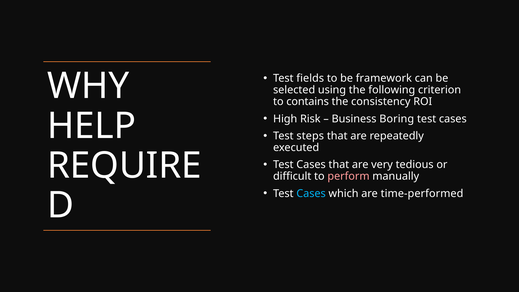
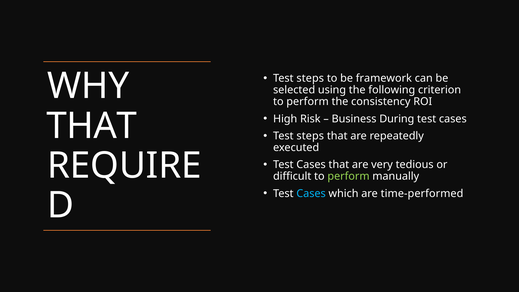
fields: fields -> steps (310, 78)
contains: contains -> perform (308, 102)
Boring: Boring -> During (397, 119)
HELP: HELP -> THAT (92, 126)
perform colour: pink -> light green (348, 176)
